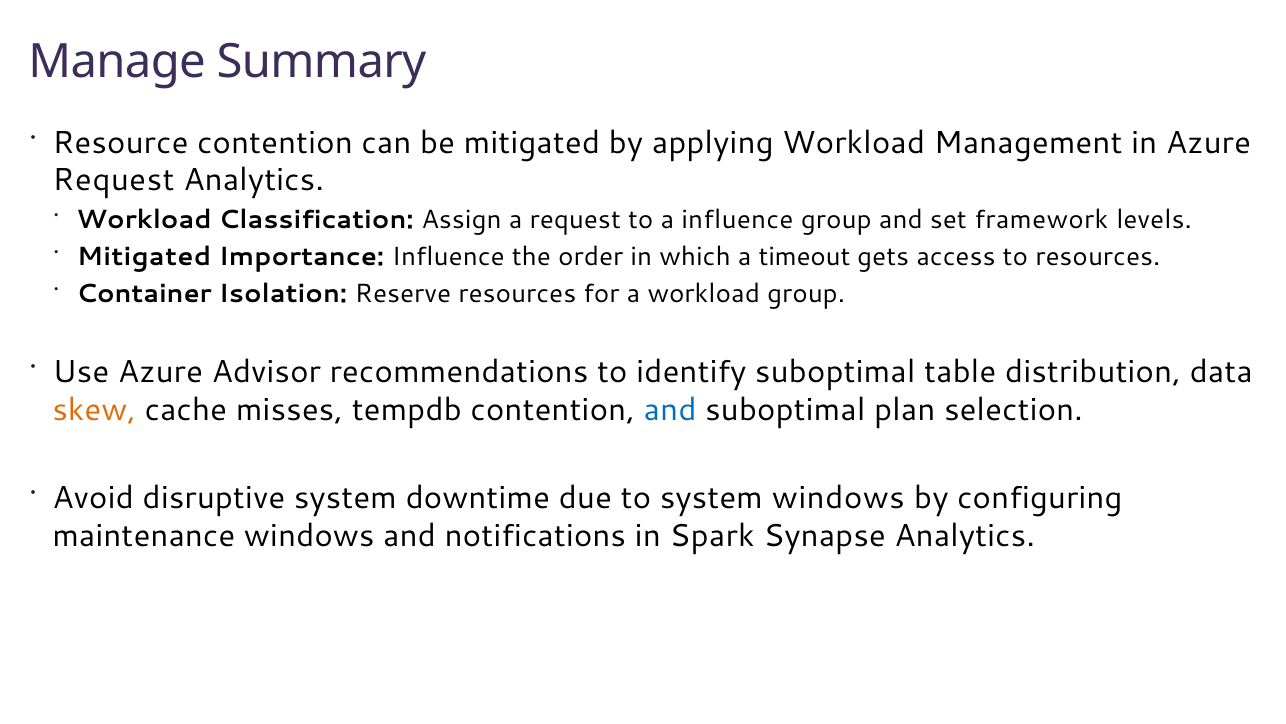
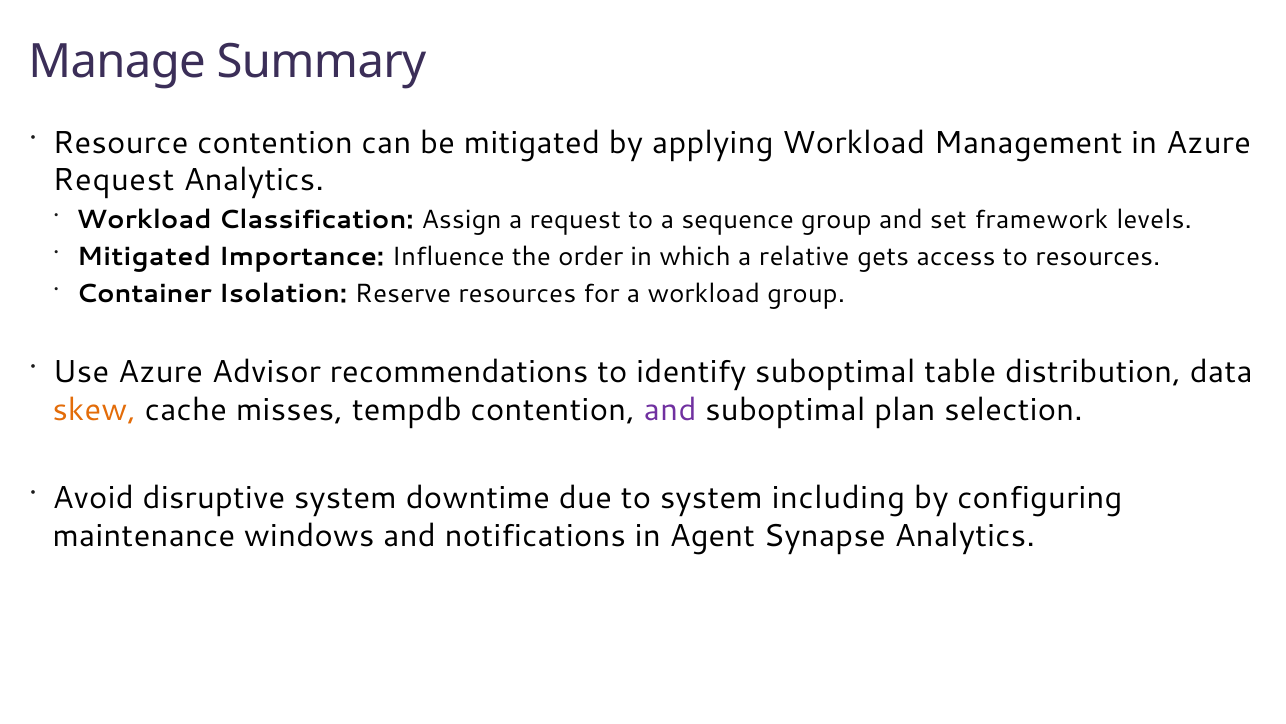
a influence: influence -> sequence (738, 220)
timeout: timeout -> relative (804, 257)
and colour: blue -> purple (670, 409)
system windows: windows -> including (838, 498)
Spark: Spark -> Agent (712, 535)
